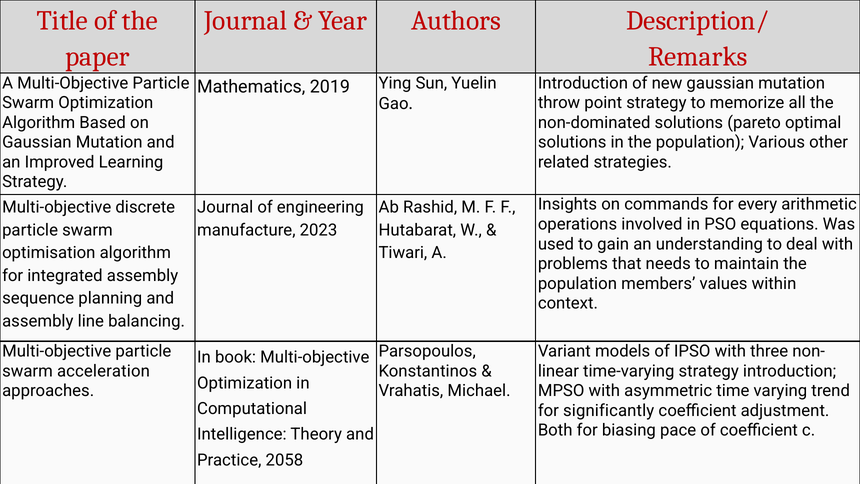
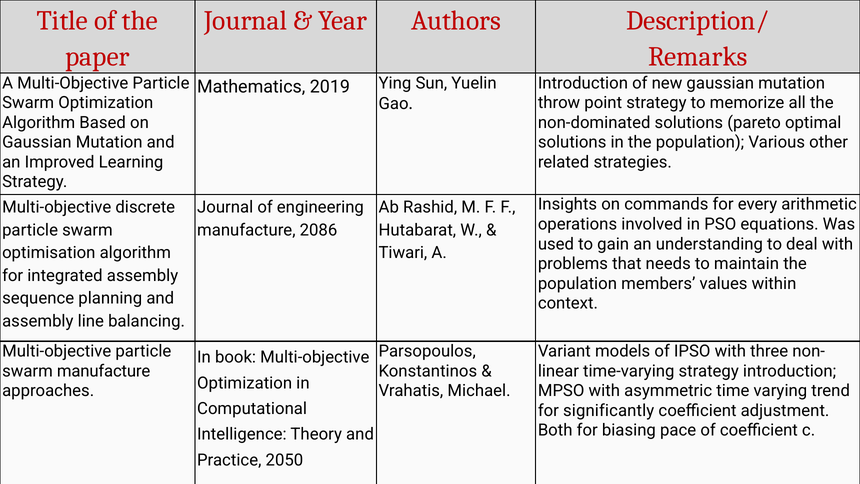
2023: 2023 -> 2086 (318, 230)
swarm acceleration: acceleration -> manufacture (104, 371)
2058: 2058 -> 2050 (284, 460)
